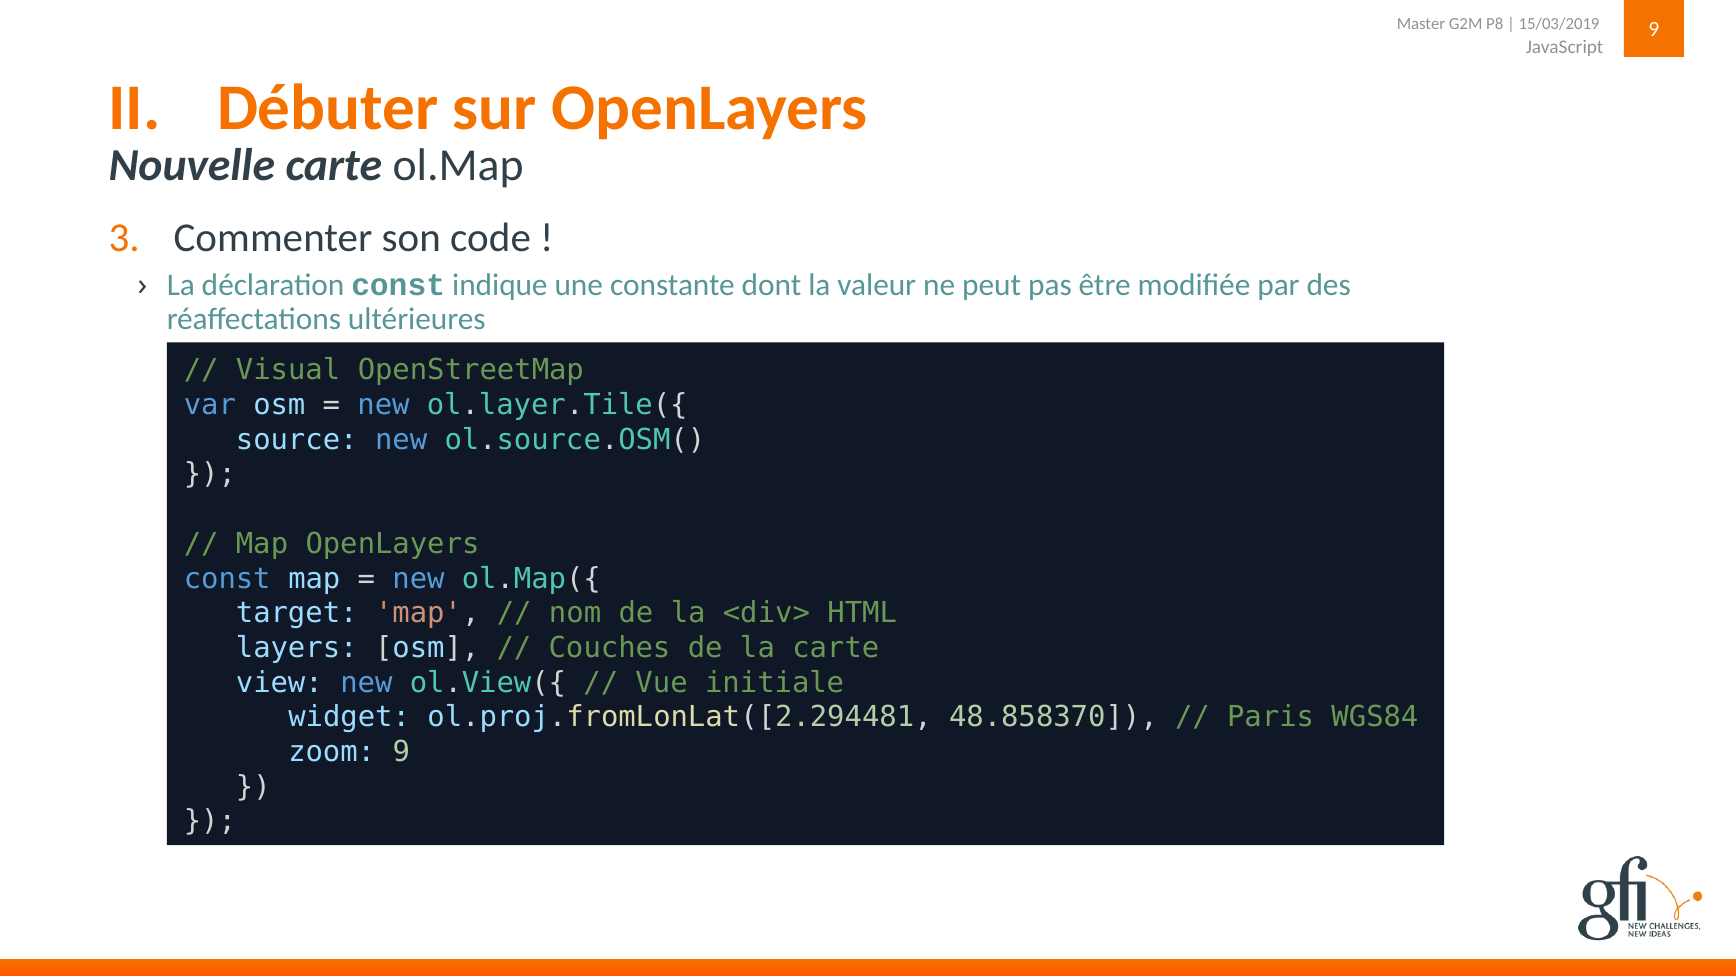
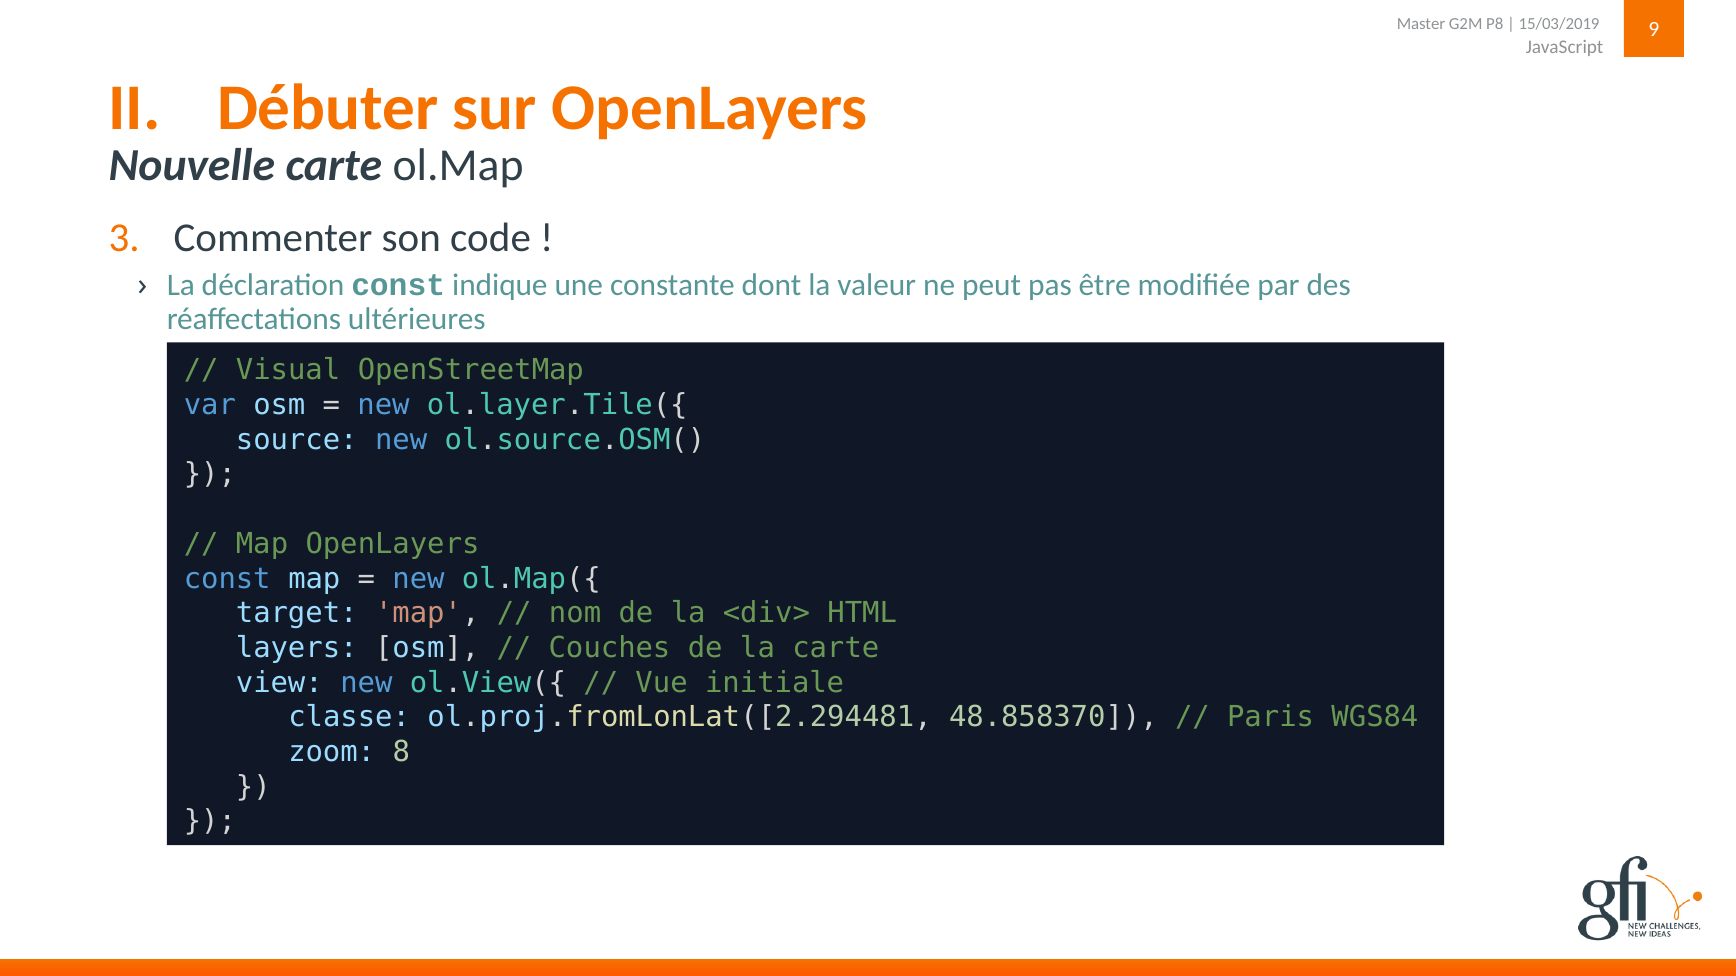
widget: widget -> classe (349, 718)
zoom 9: 9 -> 8 (401, 752)
